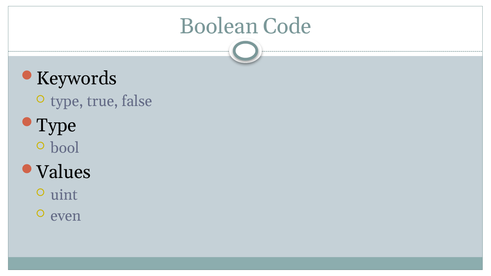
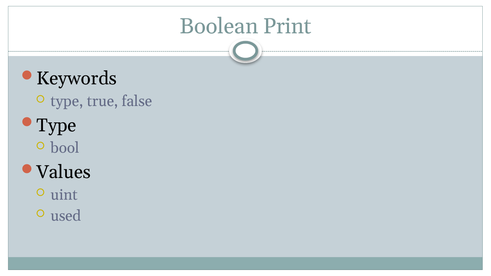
Code: Code -> Print (287, 26)
even: even -> used (66, 216)
